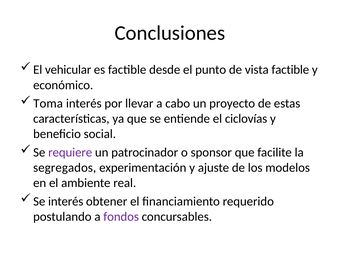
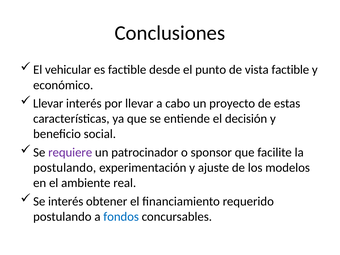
Toma: Toma -> Llevar (48, 103)
ciclovías: ciclovías -> decisión (246, 119)
segregados: segregados -> postulando (65, 168)
fondos colour: purple -> blue (121, 217)
